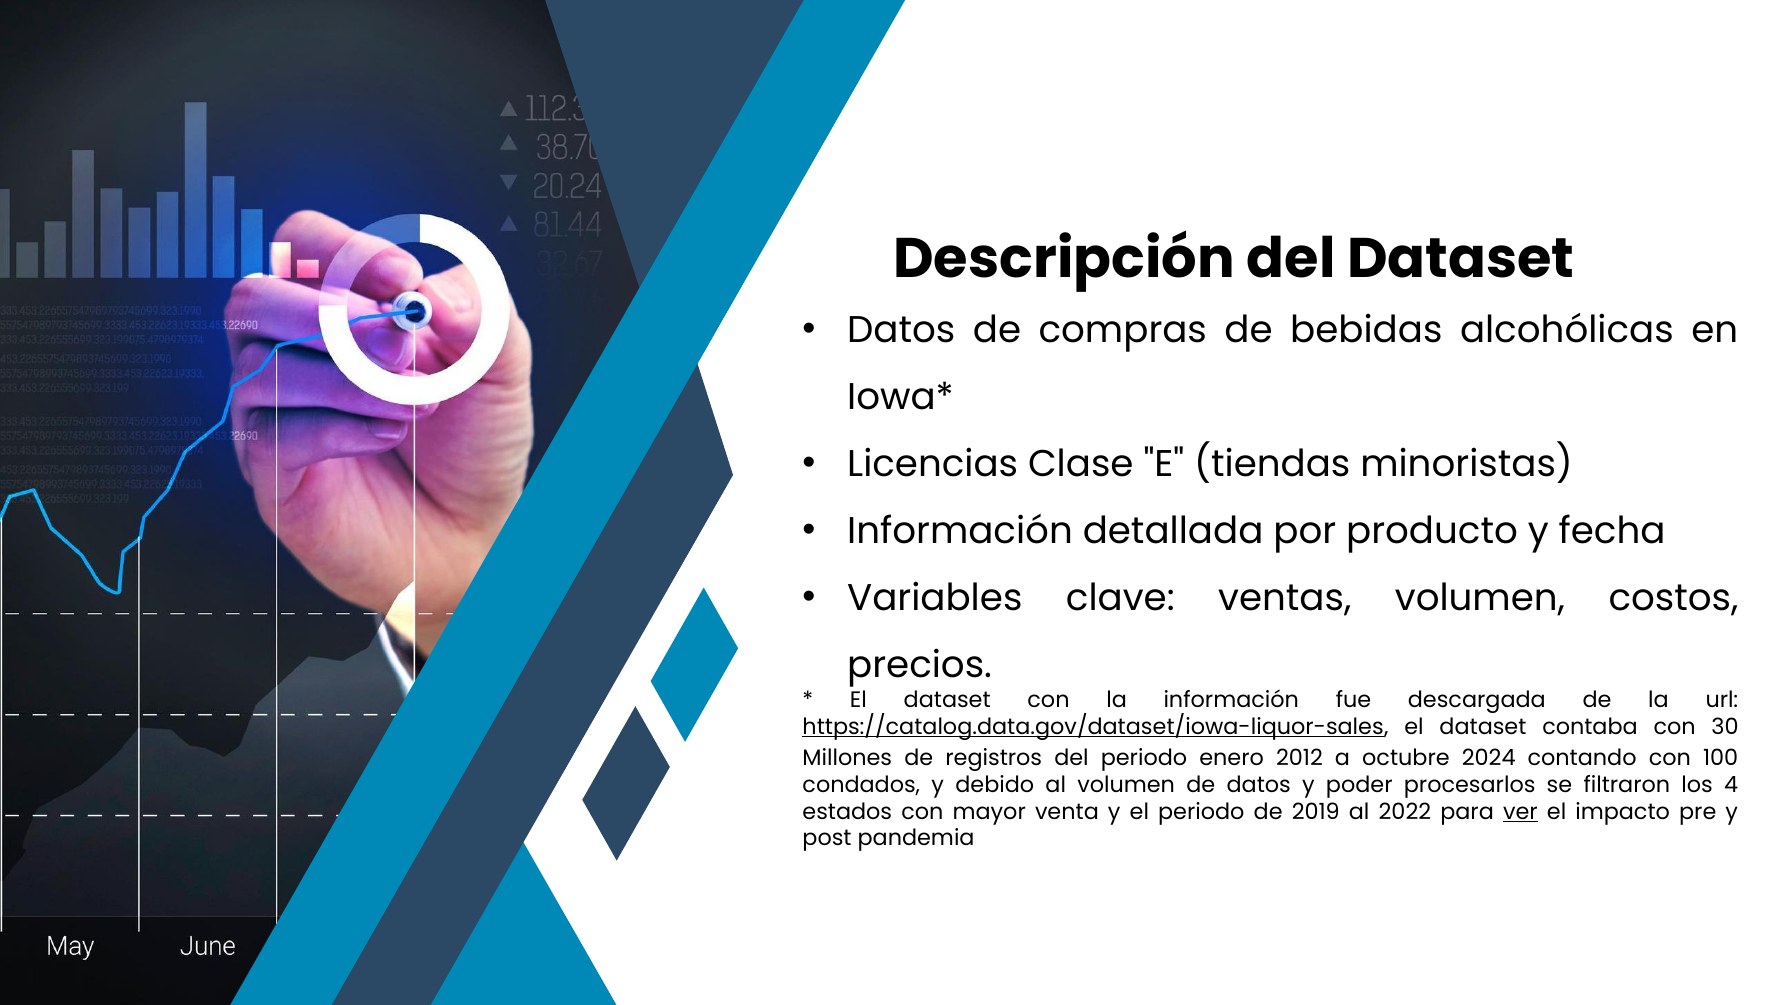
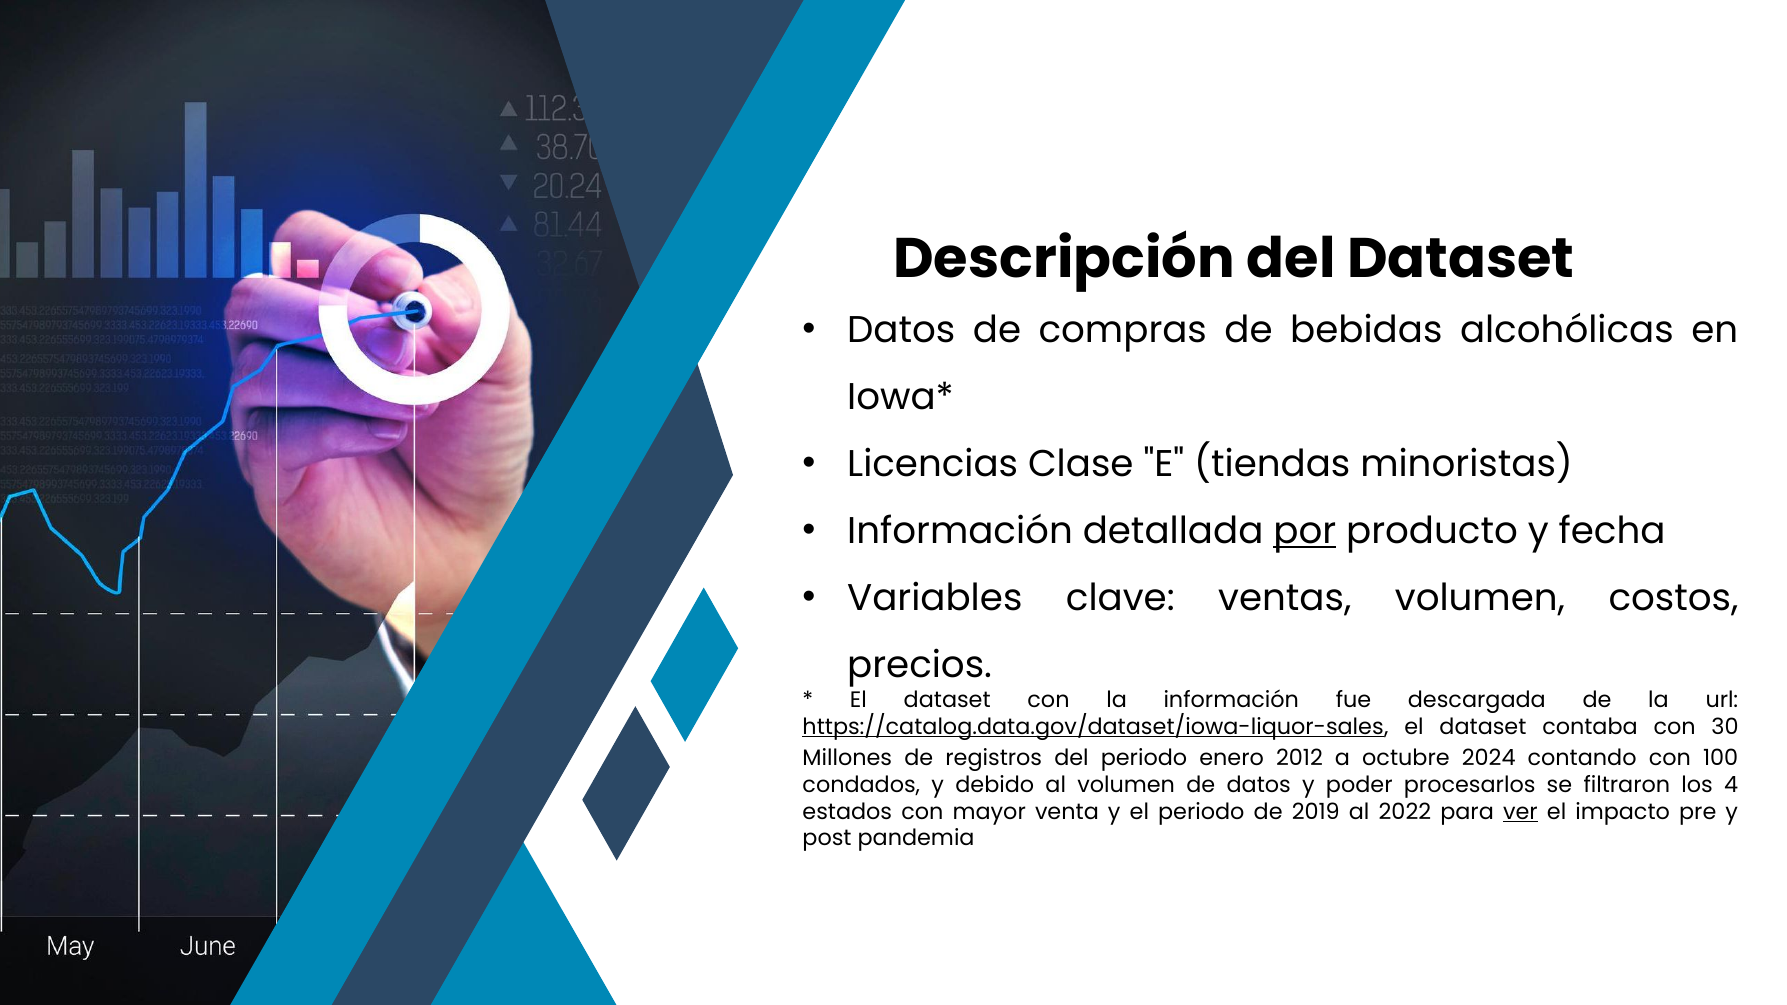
por underline: none -> present (1305, 531)
